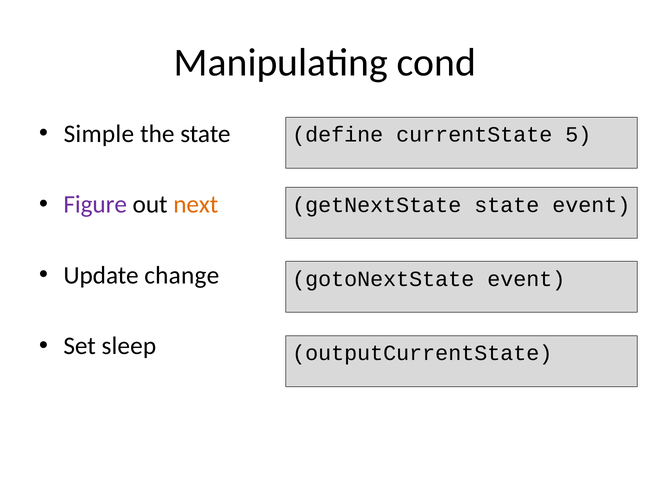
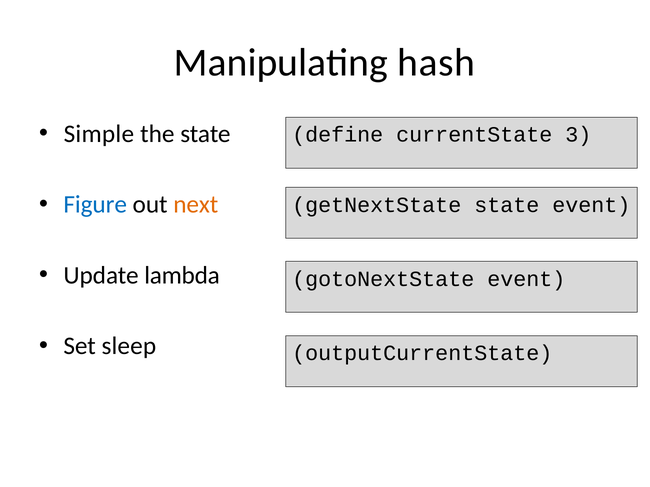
cond: cond -> hash (436, 63)
5: 5 -> 3 (578, 135)
Figure colour: purple -> blue (95, 205)
change: change -> lambda (182, 276)
